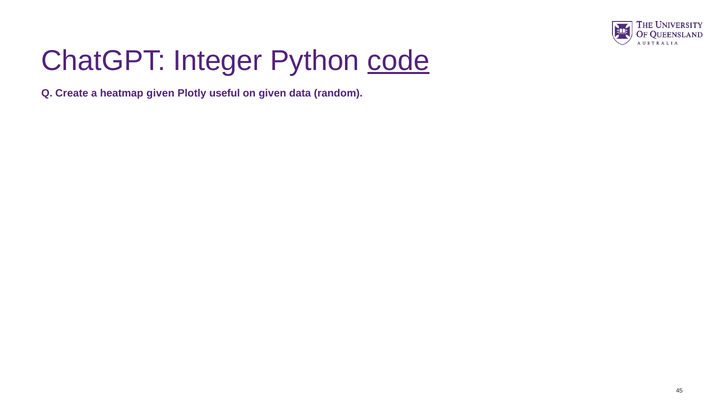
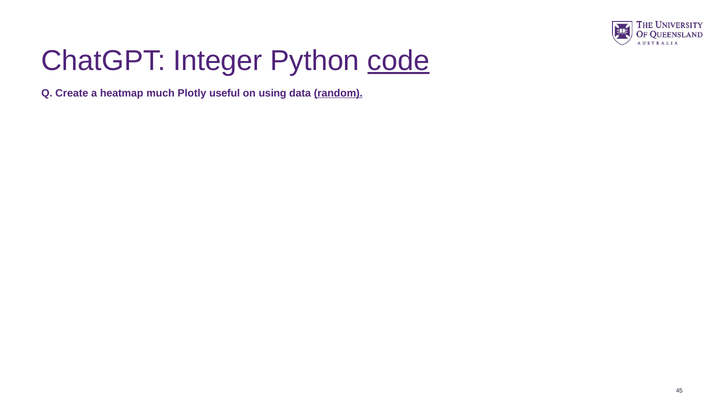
heatmap given: given -> much (161, 93)
on given: given -> using (273, 93)
random underline: none -> present (338, 93)
